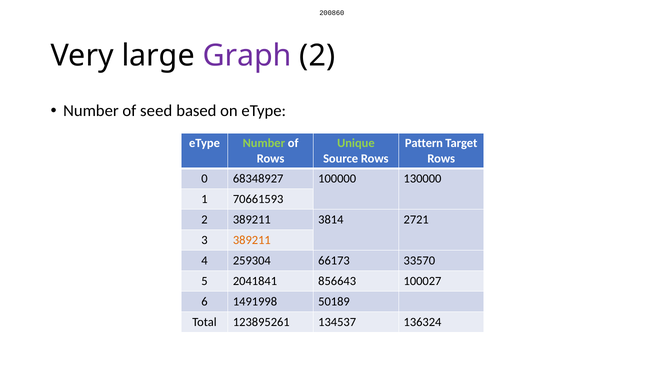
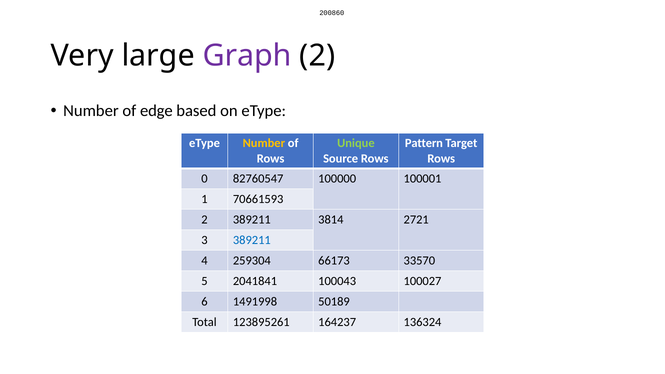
seed: seed -> edge (156, 111)
Number colour: light green -> yellow (264, 143)
68348927: 68348927 -> 82760547 (258, 179)
130000: 130000 -> 100001 (422, 179)
389211 colour: orange -> blue (252, 240)
856643: 856643 -> 100043 (337, 281)
134537: 134537 -> 164237 (337, 322)
